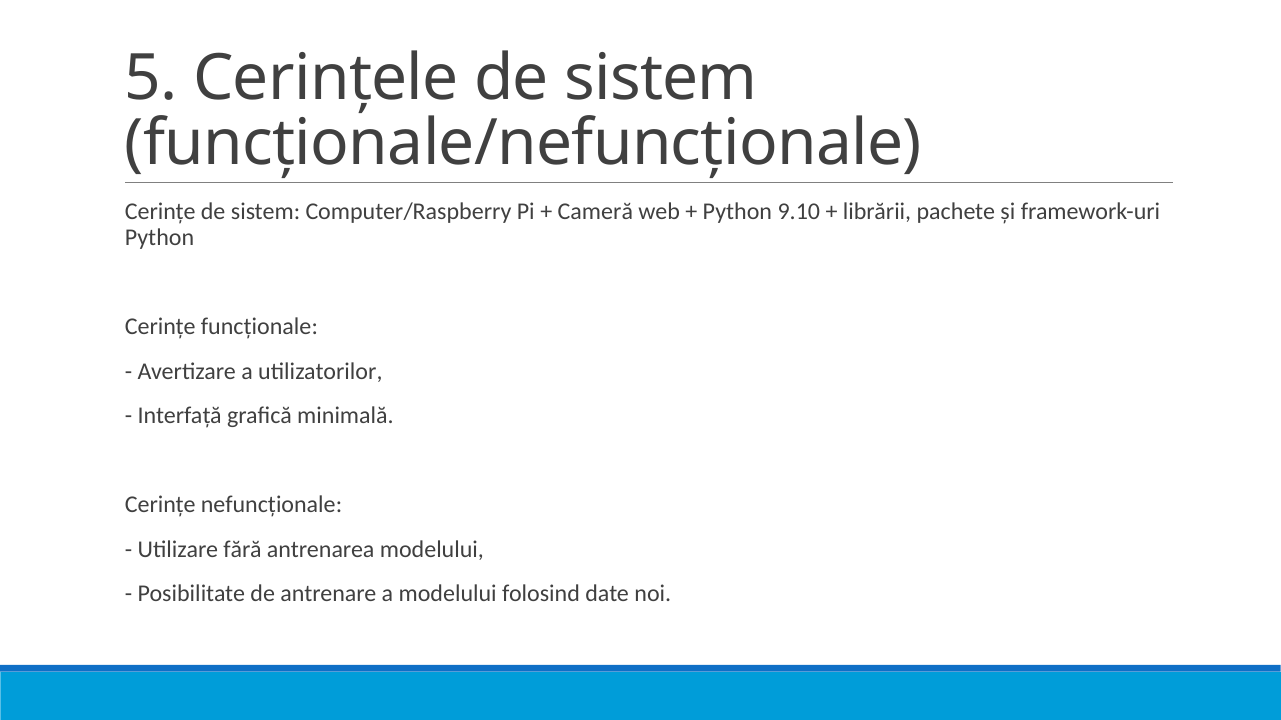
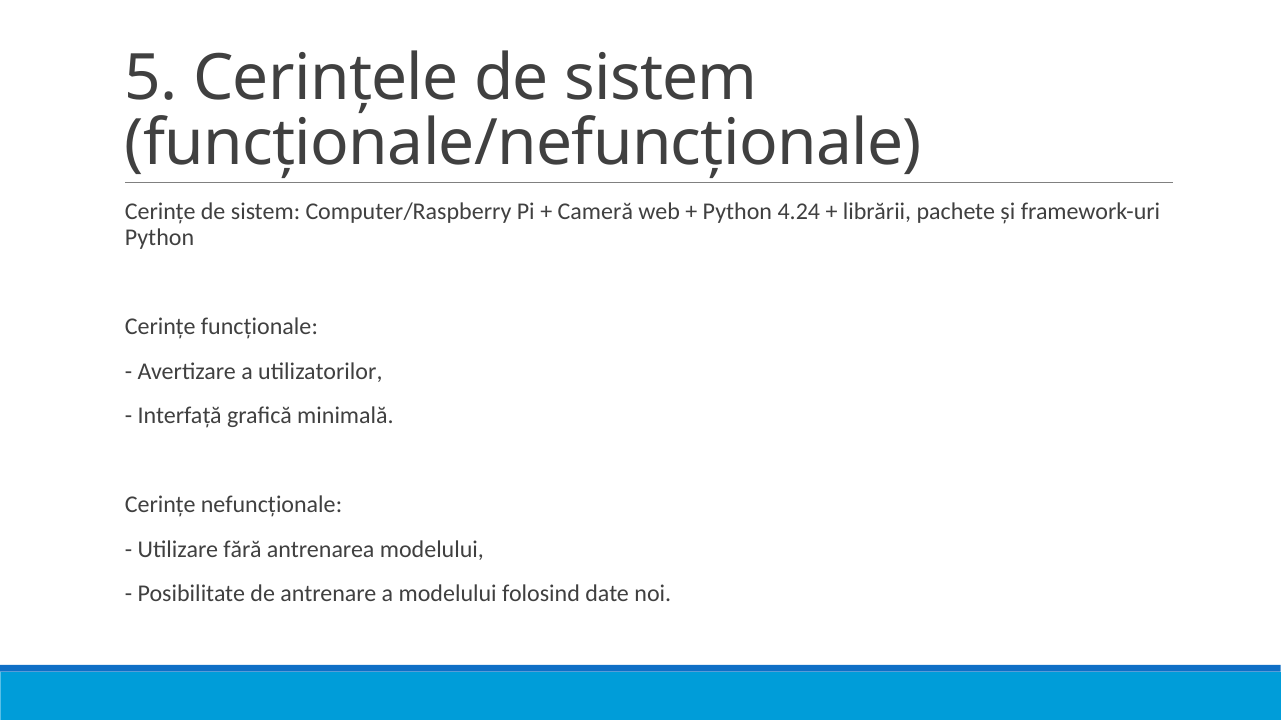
9.10: 9.10 -> 4.24 (799, 212)
